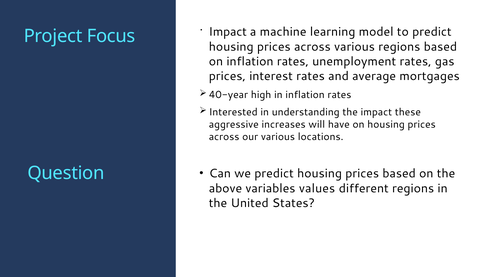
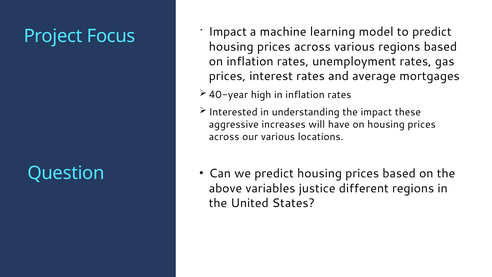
values: values -> justice (317, 188)
